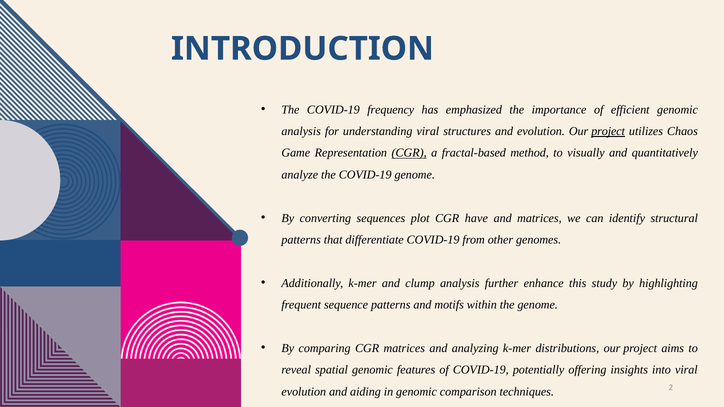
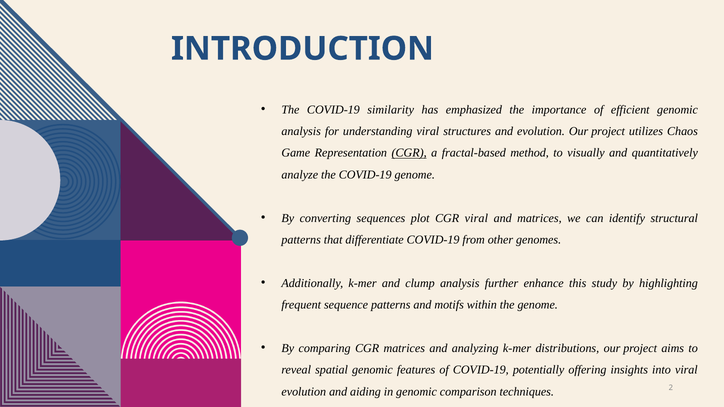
frequency: frequency -> similarity (391, 110)
project underline: present -> none (608, 131)
CGR have: have -> viral (476, 218)
